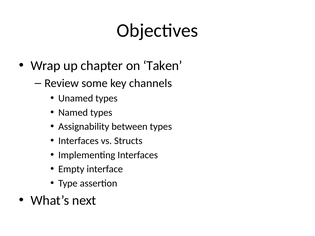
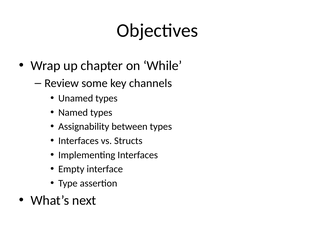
Taken: Taken -> While (163, 66)
